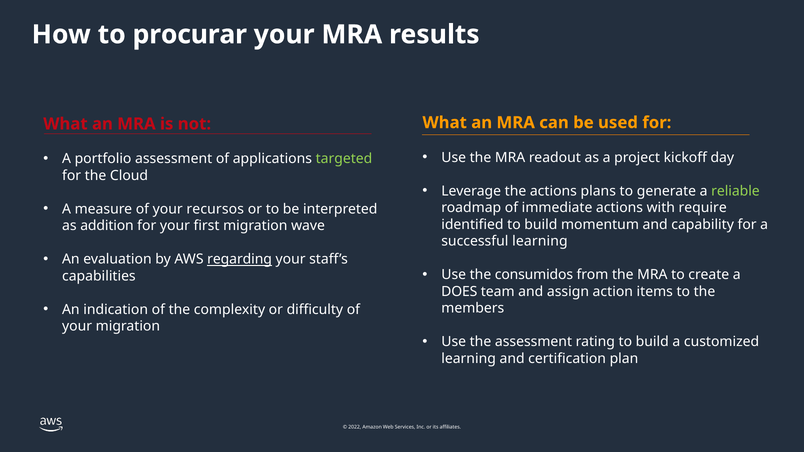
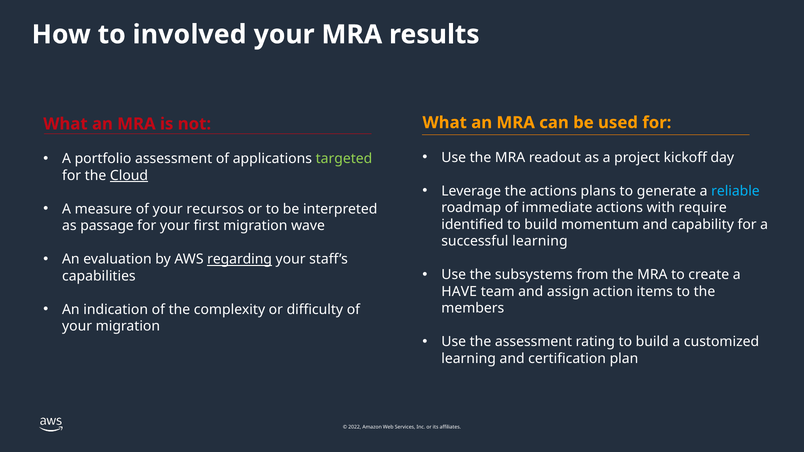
procurar: procurar -> involved (190, 35)
Cloud underline: none -> present (129, 176)
reliable colour: light green -> light blue (735, 191)
addition: addition -> passage (107, 226)
consumidos: consumidos -> subsystems (534, 275)
DOES: DOES -> HAVE (459, 292)
